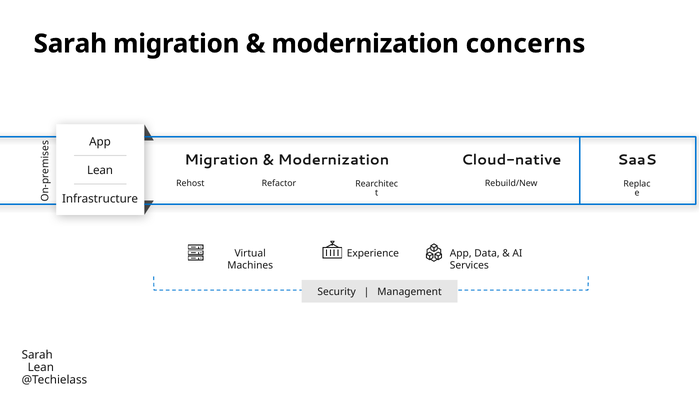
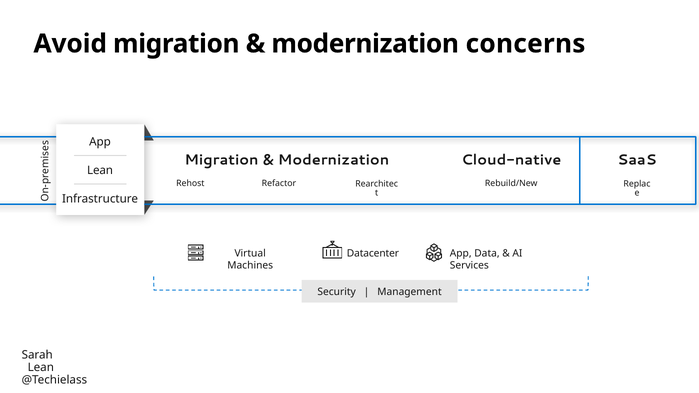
Sarah: Sarah -> Avoid (70, 44)
Experience: Experience -> Datacenter (373, 253)
